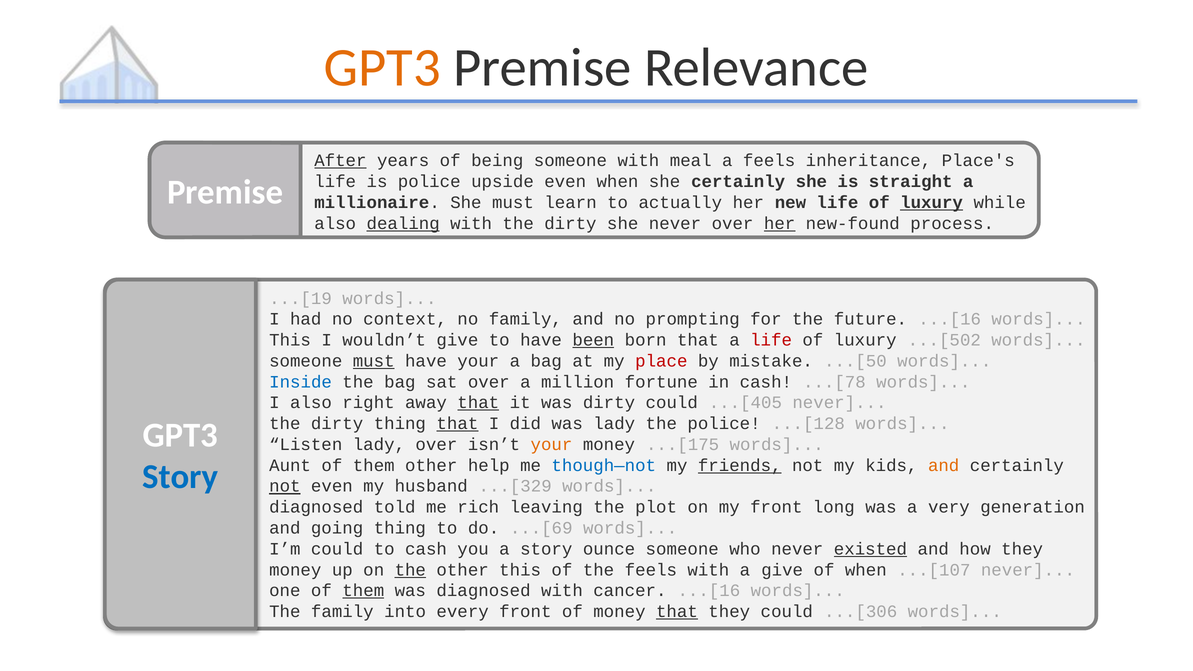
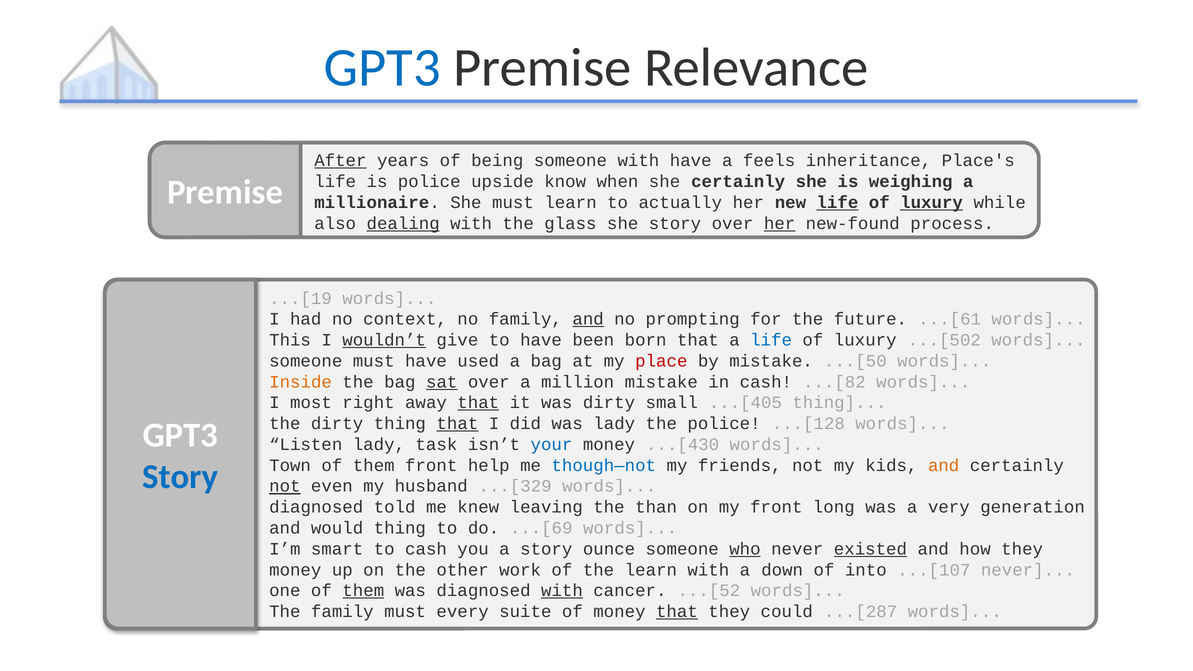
GPT3 colour: orange -> blue (382, 68)
with meal: meal -> have (691, 161)
upside even: even -> know (565, 182)
straight: straight -> weighing (911, 182)
life underline: none -> present (837, 202)
with the dirty: dirty -> glass (570, 223)
she never: never -> story (675, 223)
and underline: none -> present (588, 319)
future ...[16: ...[16 -> ...[61 (950, 319)
wouldn’t underline: none -> present (384, 340)
been underline: present -> none (593, 340)
life colour: red -> blue (771, 340)
must underline: present -> none (374, 361)
have your: your -> used (478, 361)
Inside colour: blue -> orange (301, 382)
sat underline: none -> present (442, 382)
million fortune: fortune -> mistake (661, 382)
...[78: ...[78 -> ...[82 (834, 382)
I also: also -> most (311, 403)
dirty could: could -> small (672, 403)
...[405 never: never -> thing (839, 403)
lady over: over -> task (436, 445)
your colour: orange -> blue (551, 445)
...[175: ...[175 -> ...[430 (683, 445)
Aunt: Aunt -> Town (290, 465)
them other: other -> front (431, 465)
friends underline: present -> none (740, 465)
rich: rich -> knew (478, 507)
plot: plot -> than (656, 507)
going: going -> would (337, 528)
I’m could: could -> smart (337, 549)
who underline: none -> present (745, 549)
the underline: present -> none (410, 570)
other this: this -> work (520, 570)
the feels: feels -> learn (651, 570)
a give: give -> down (782, 570)
of when: when -> into (866, 570)
with underline: none -> present (562, 591)
cancer ...[16: ...[16 -> ...[52 (709, 591)
family into: into -> must (405, 612)
every front: front -> suite (525, 612)
...[306: ...[306 -> ...[287 (861, 612)
